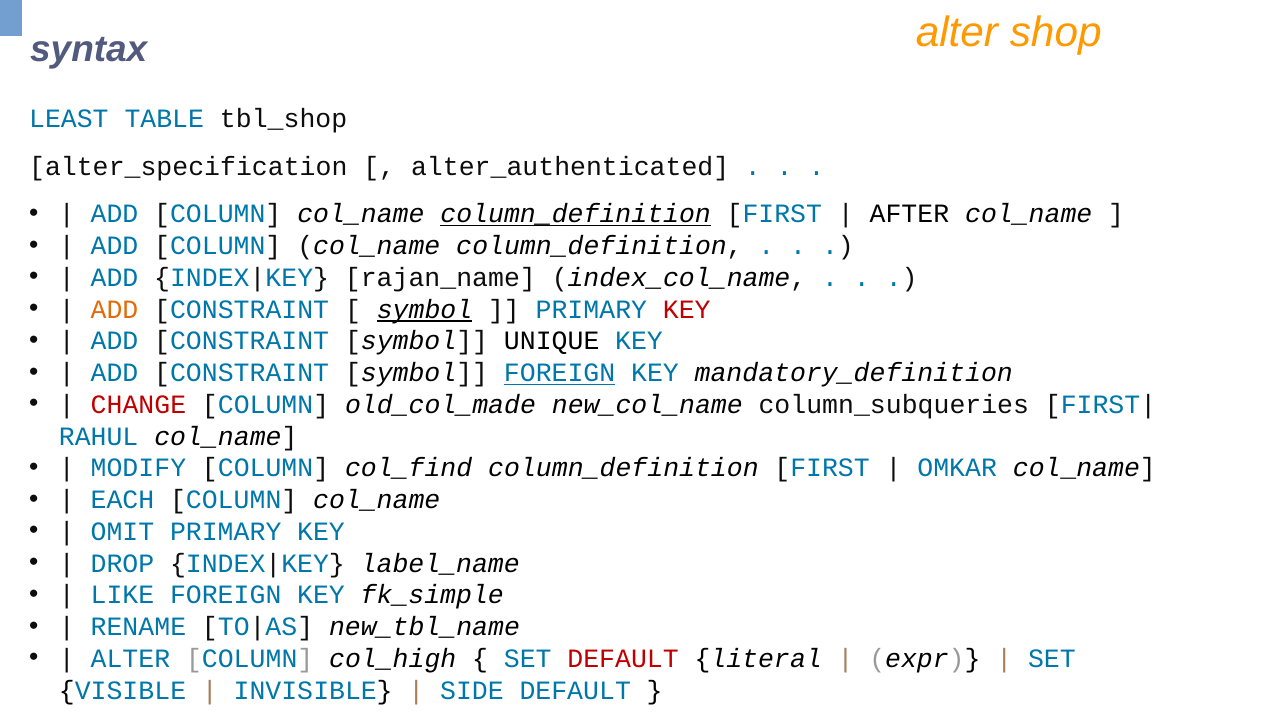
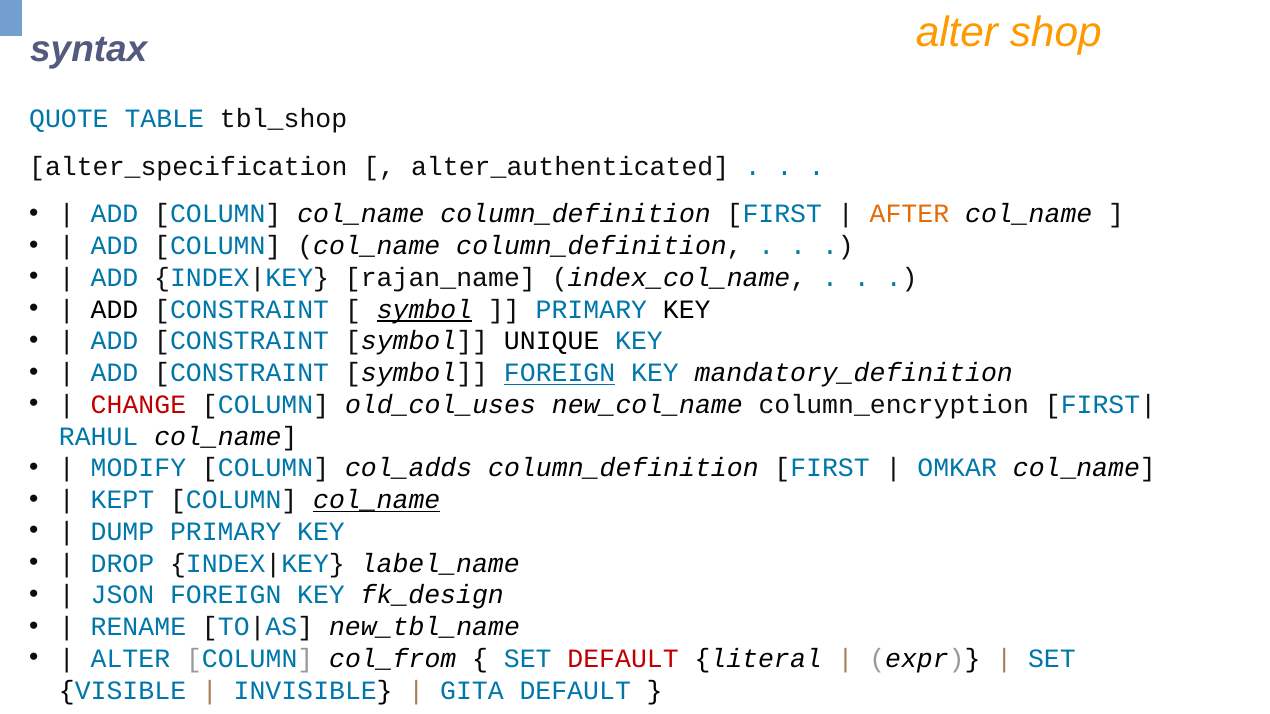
LEAST: LEAST -> QUOTE (69, 119)
column_definition underline: present -> none (576, 214)
AFTER colour: black -> orange (909, 214)
ADD colour: orange -> black (115, 310)
KEY colour: red -> black (687, 310)
old_col_made: old_col_made -> old_col_uses (440, 405)
column_subqueries: column_subqueries -> column_encryption (894, 405)
col_find: col_find -> col_adds (409, 468)
EACH: EACH -> KEPT (122, 500)
col_name underline: none -> present (377, 500)
OMIT: OMIT -> DUMP (122, 532)
LIKE: LIKE -> JSON (122, 595)
fk_simple: fk_simple -> fk_design (432, 595)
col_high: col_high -> col_from (393, 659)
SIDE: SIDE -> GITA (472, 691)
